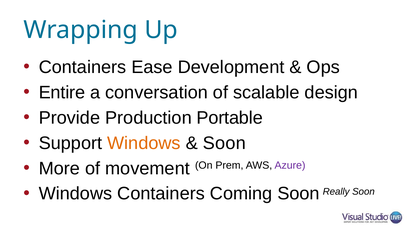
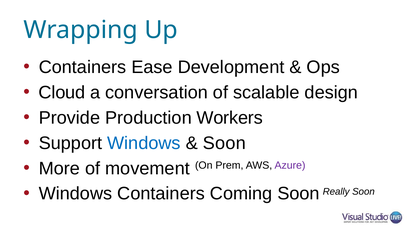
Entire: Entire -> Cloud (62, 93)
Portable: Portable -> Workers (230, 118)
Windows colour: orange -> blue (144, 143)
